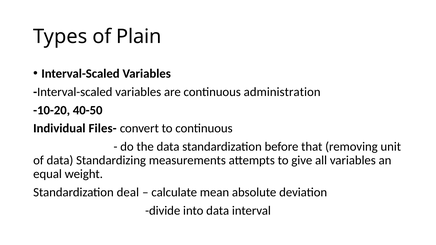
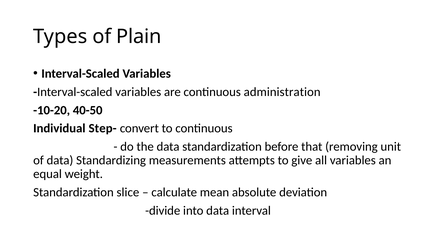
Files-: Files- -> Step- (103, 129)
deal: deal -> slice (128, 193)
